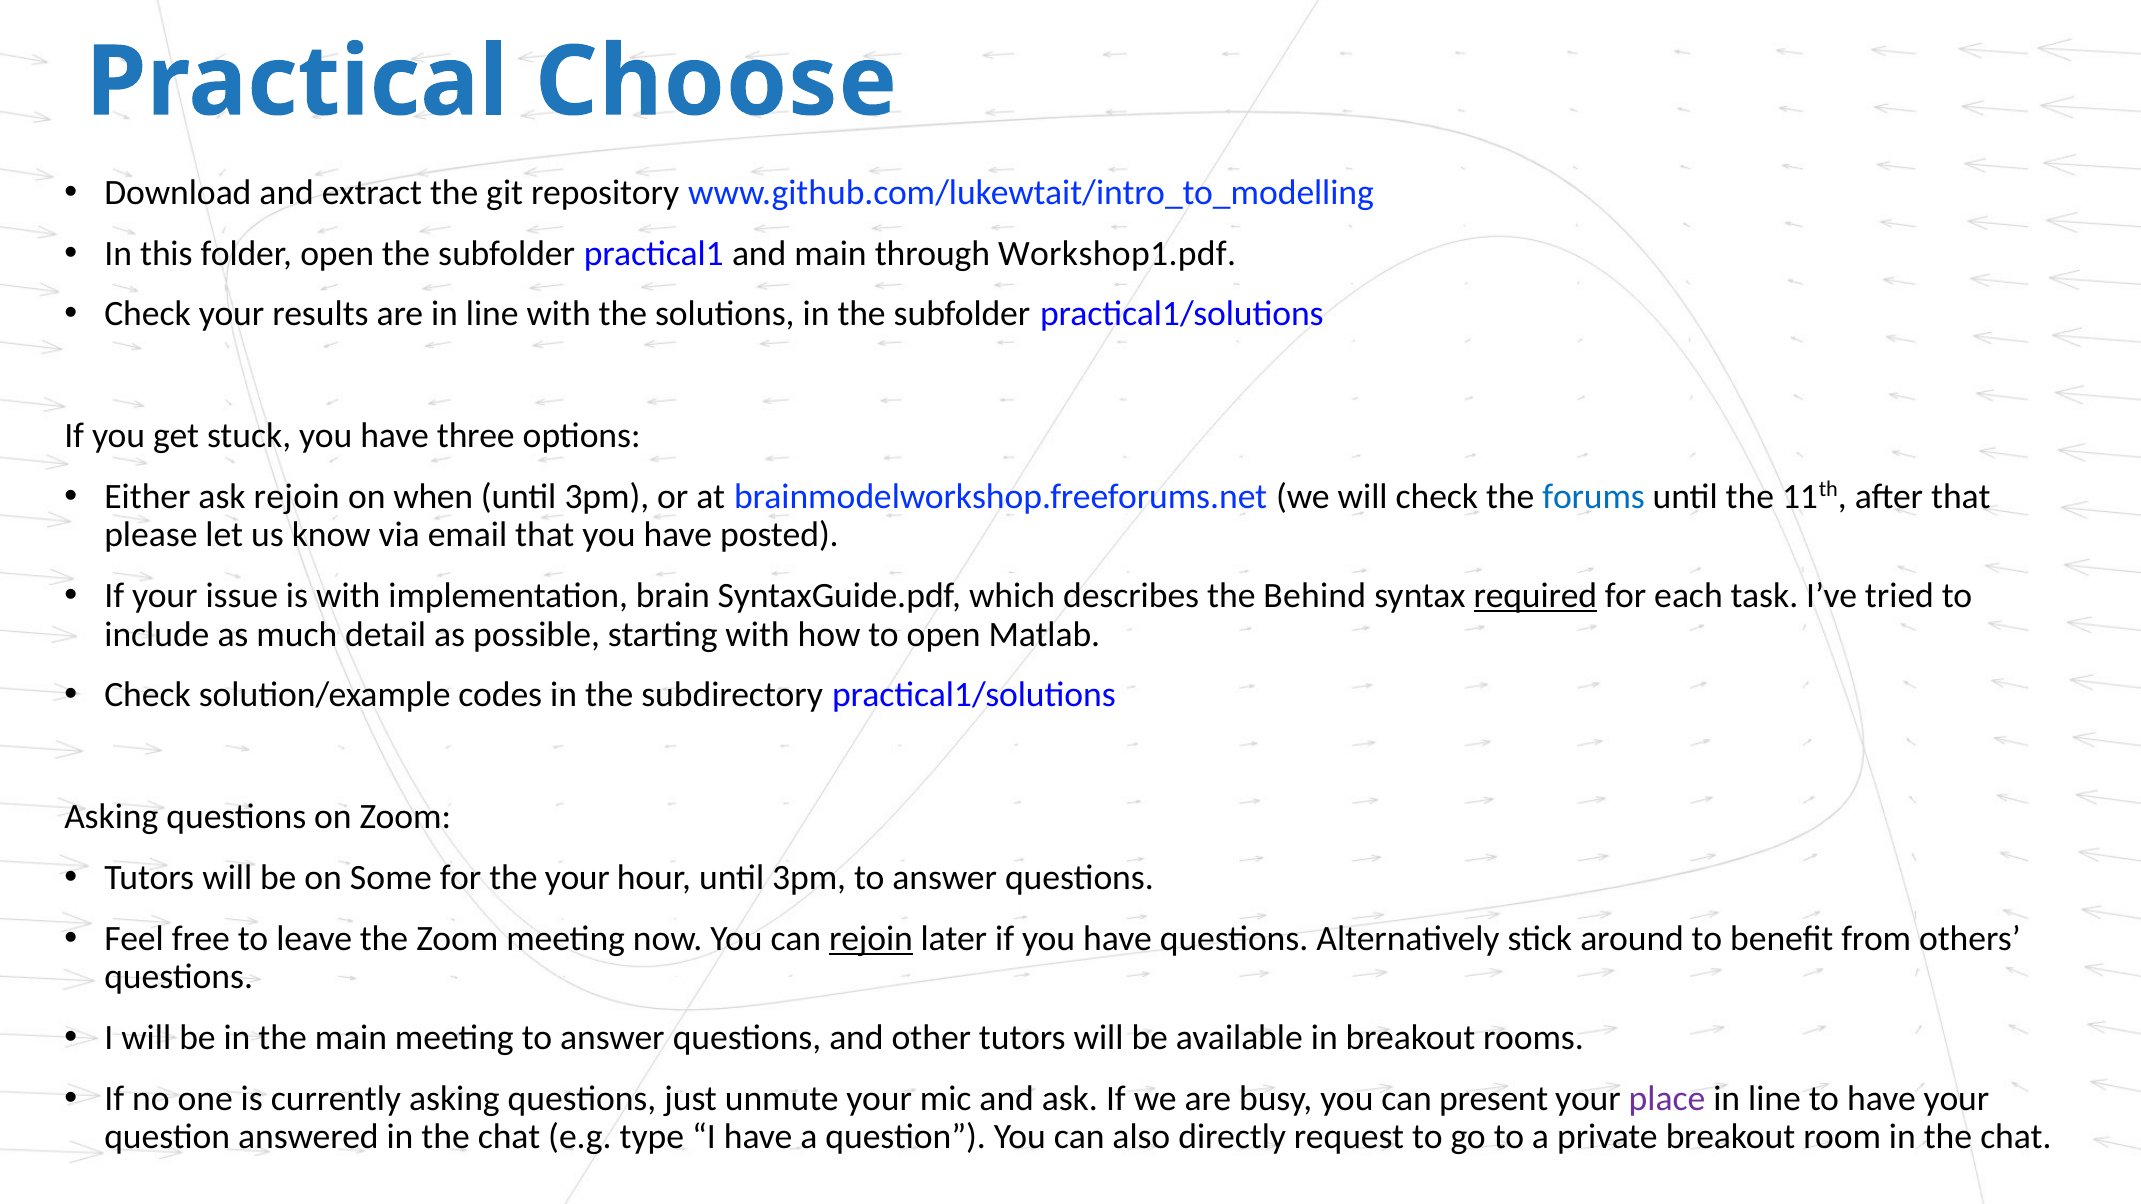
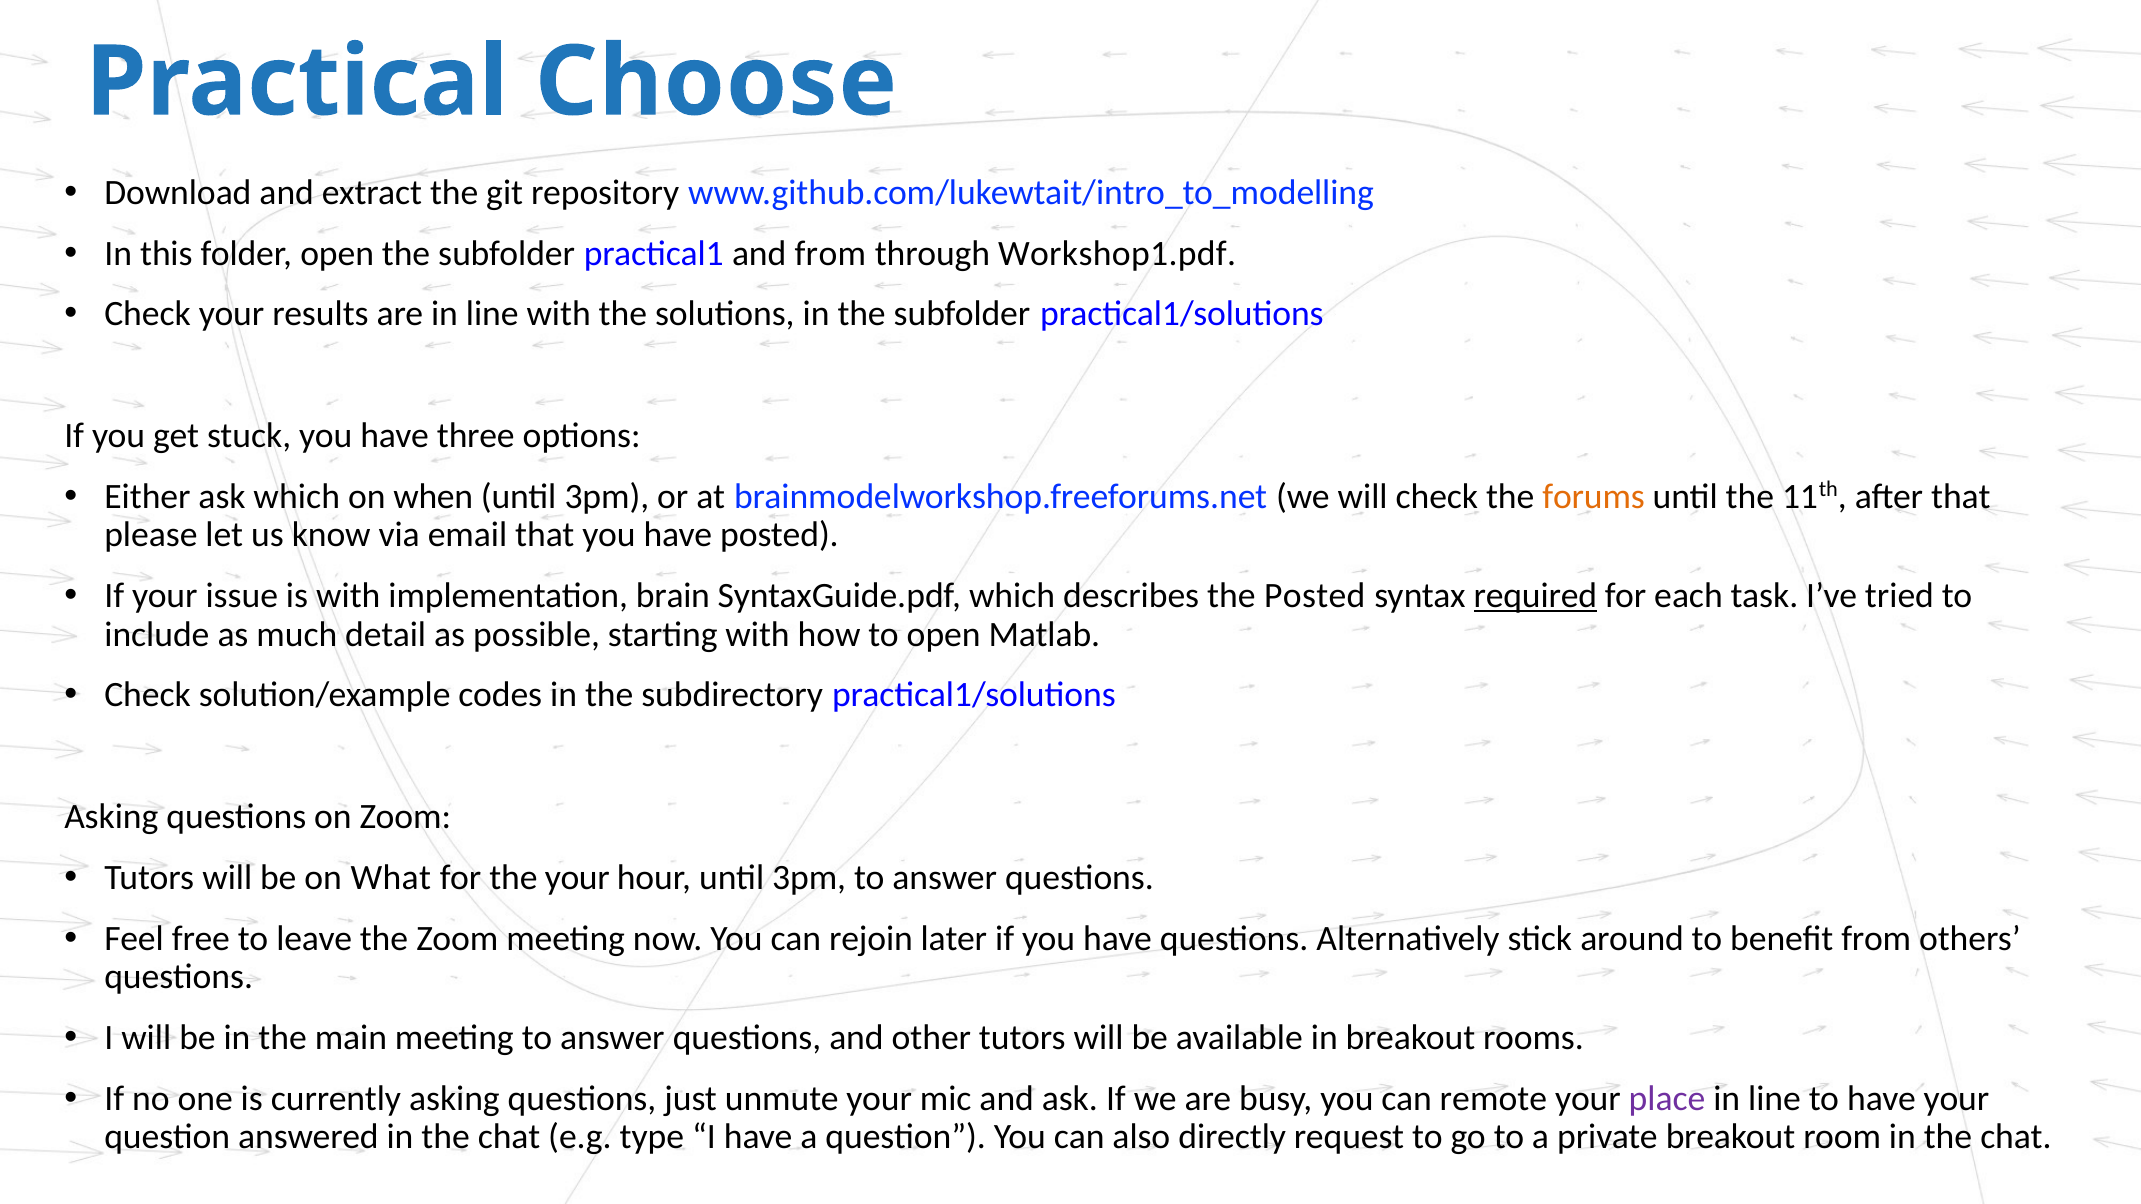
and main: main -> from (830, 253)
ask rejoin: rejoin -> which (297, 497)
forums colour: blue -> orange (1594, 497)
the Behind: Behind -> Posted (1315, 596)
Some: Some -> What (391, 878)
rejoin underline: present -> none (871, 939)
present: present -> remote (1493, 1099)
